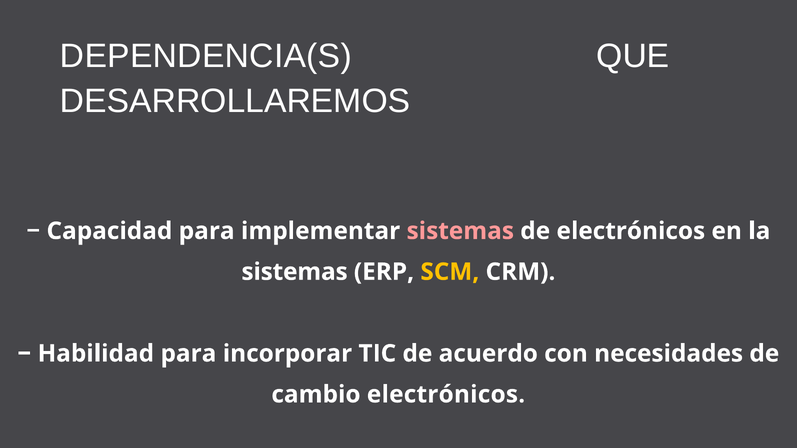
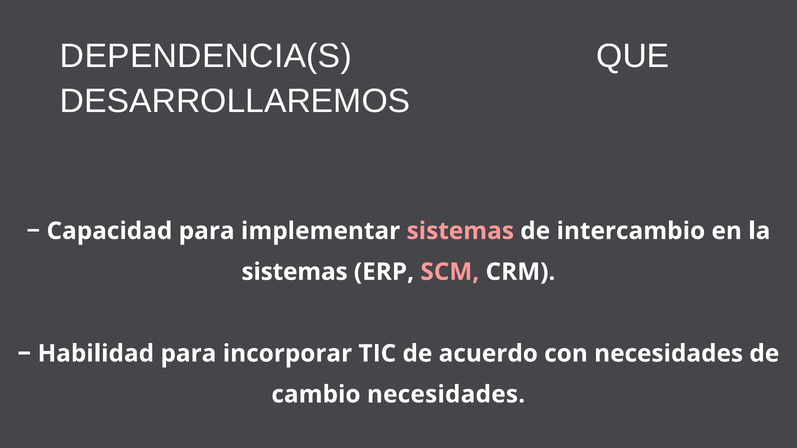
de electrónicos: electrónicos -> intercambio (631, 231)
SCM colour: yellow -> pink (450, 272)
cambio electrónicos: electrónicos -> necesidades (446, 395)
